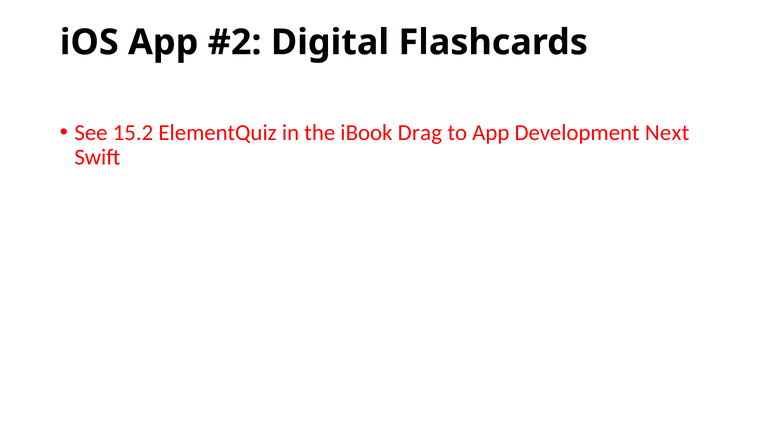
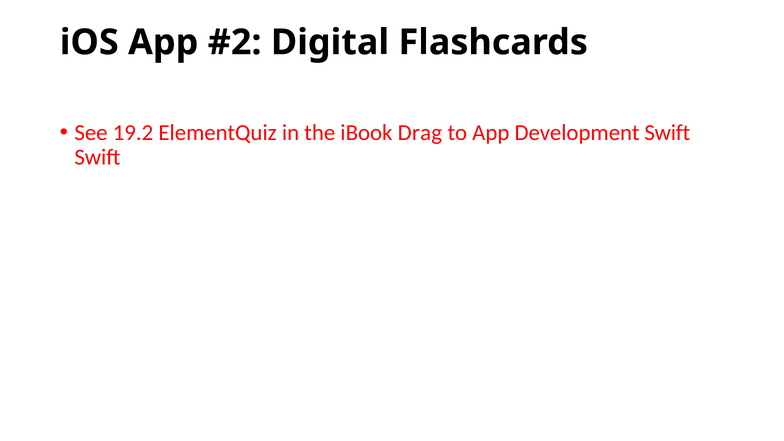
15.2: 15.2 -> 19.2 (133, 133)
Development Next: Next -> Swift (667, 133)
